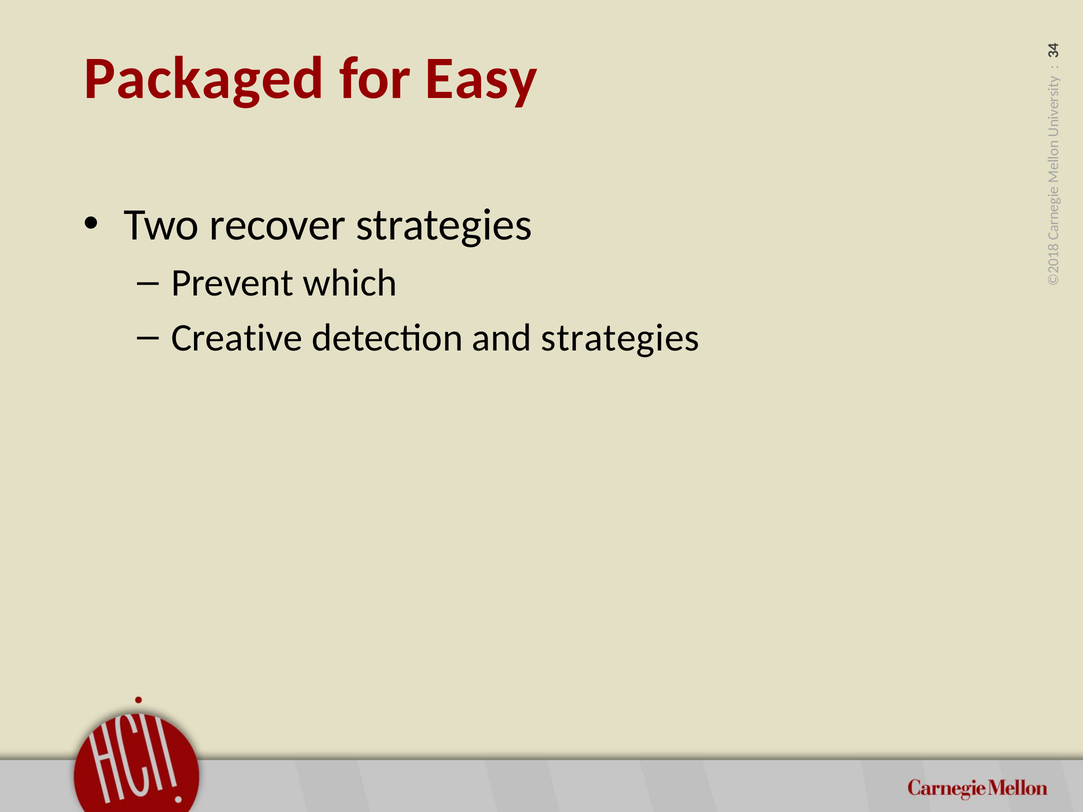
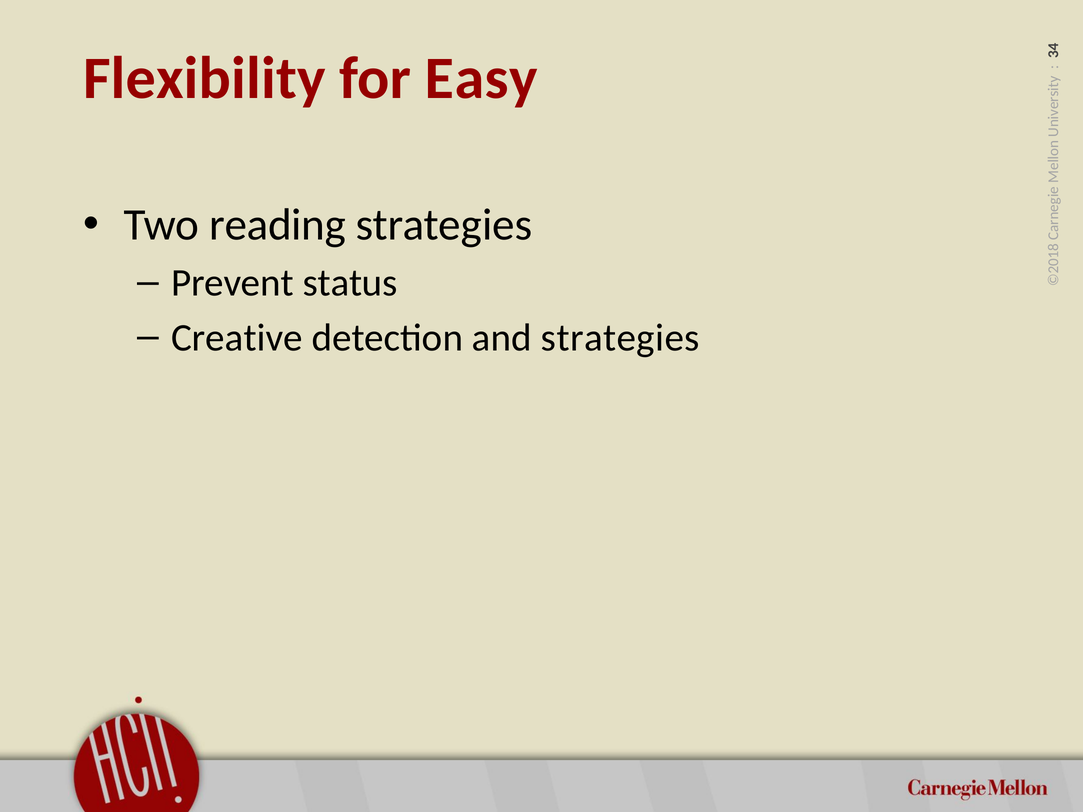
Packaged: Packaged -> Flexibility (204, 78)
recover: recover -> reading (278, 225)
which: which -> status (350, 283)
